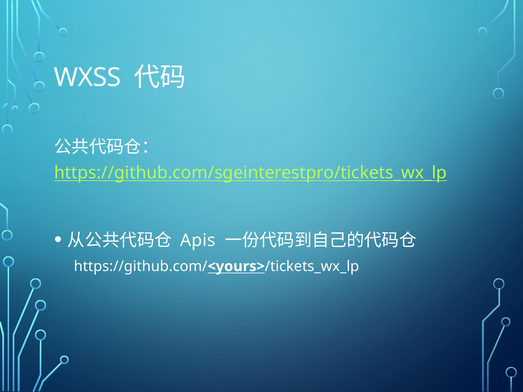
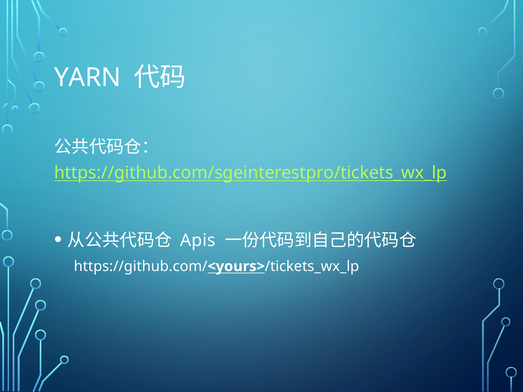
WXSS: WXSS -> YARN (88, 77)
